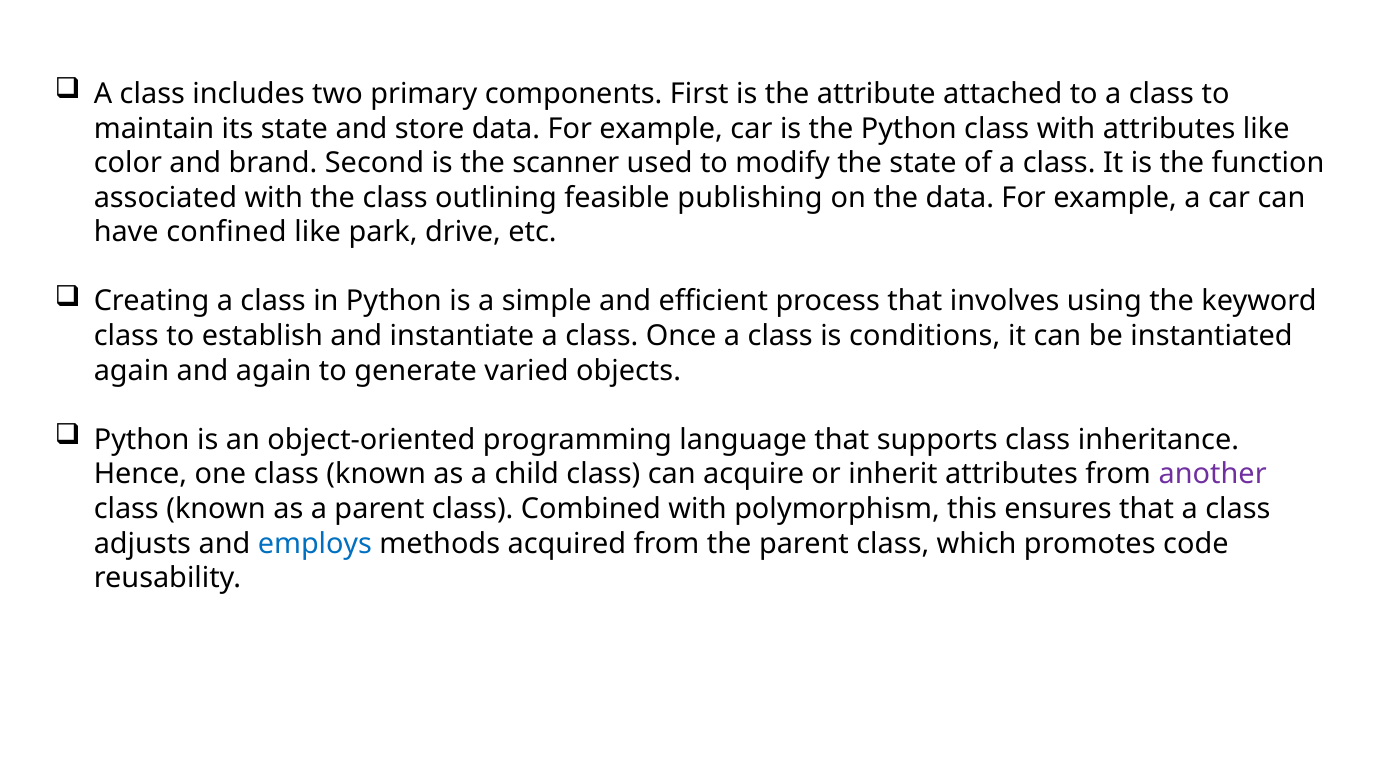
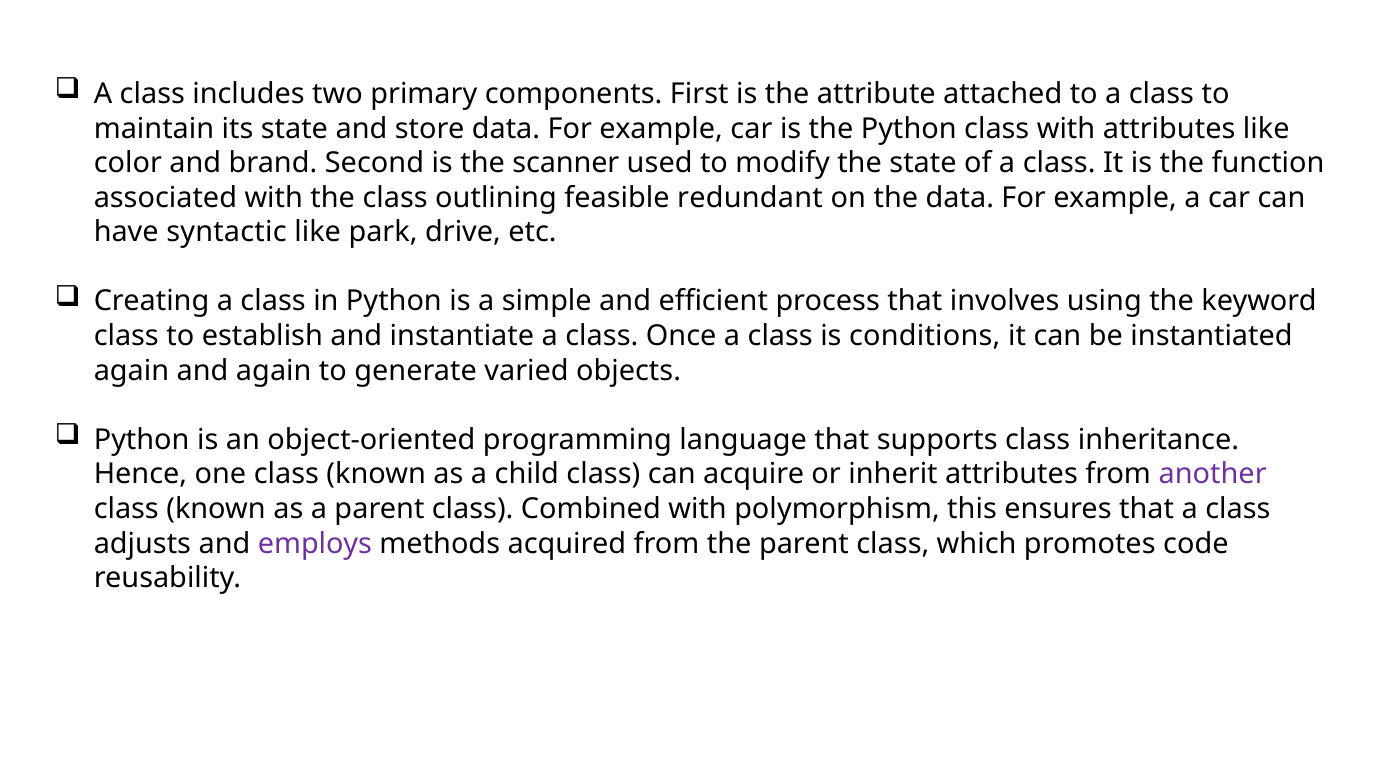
publishing: publishing -> redundant (750, 198)
confined: confined -> syntactic (226, 232)
employs colour: blue -> purple (315, 544)
